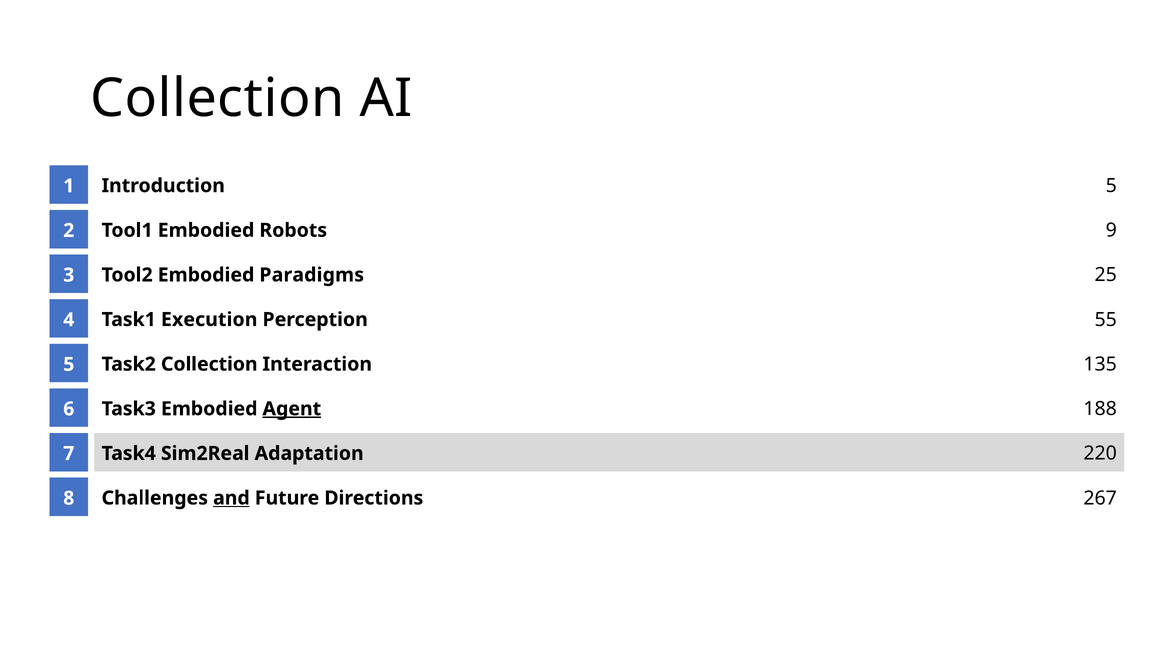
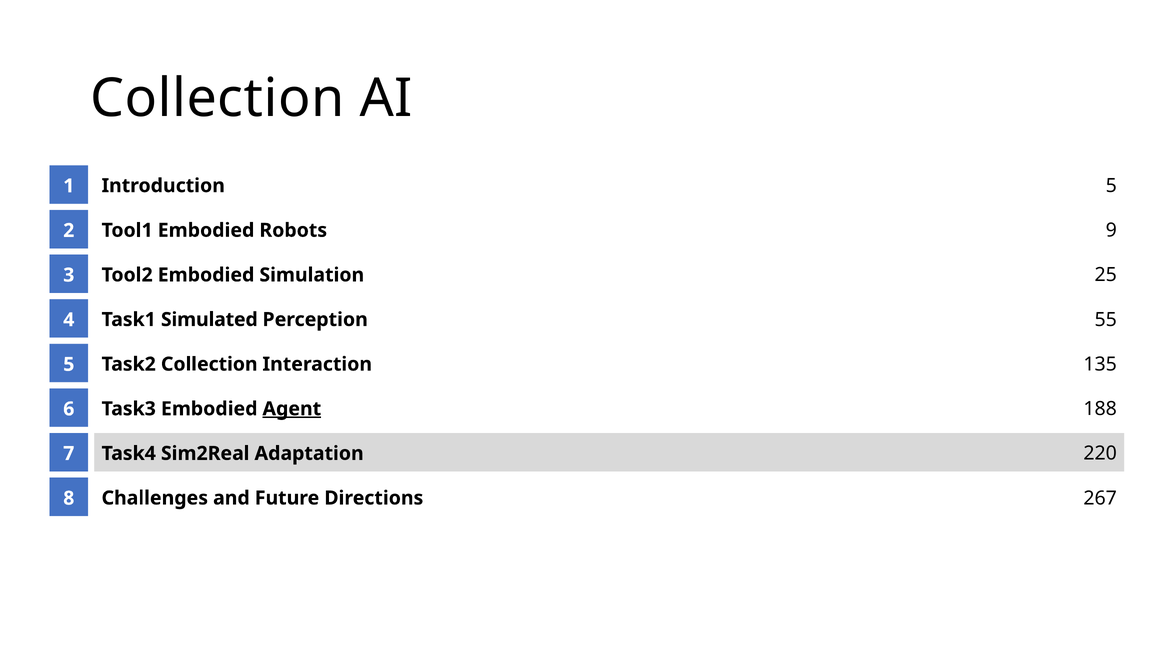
Paradigms: Paradigms -> Simulation (312, 275)
Execution: Execution -> Simulated (209, 320)
and underline: present -> none (231, 498)
